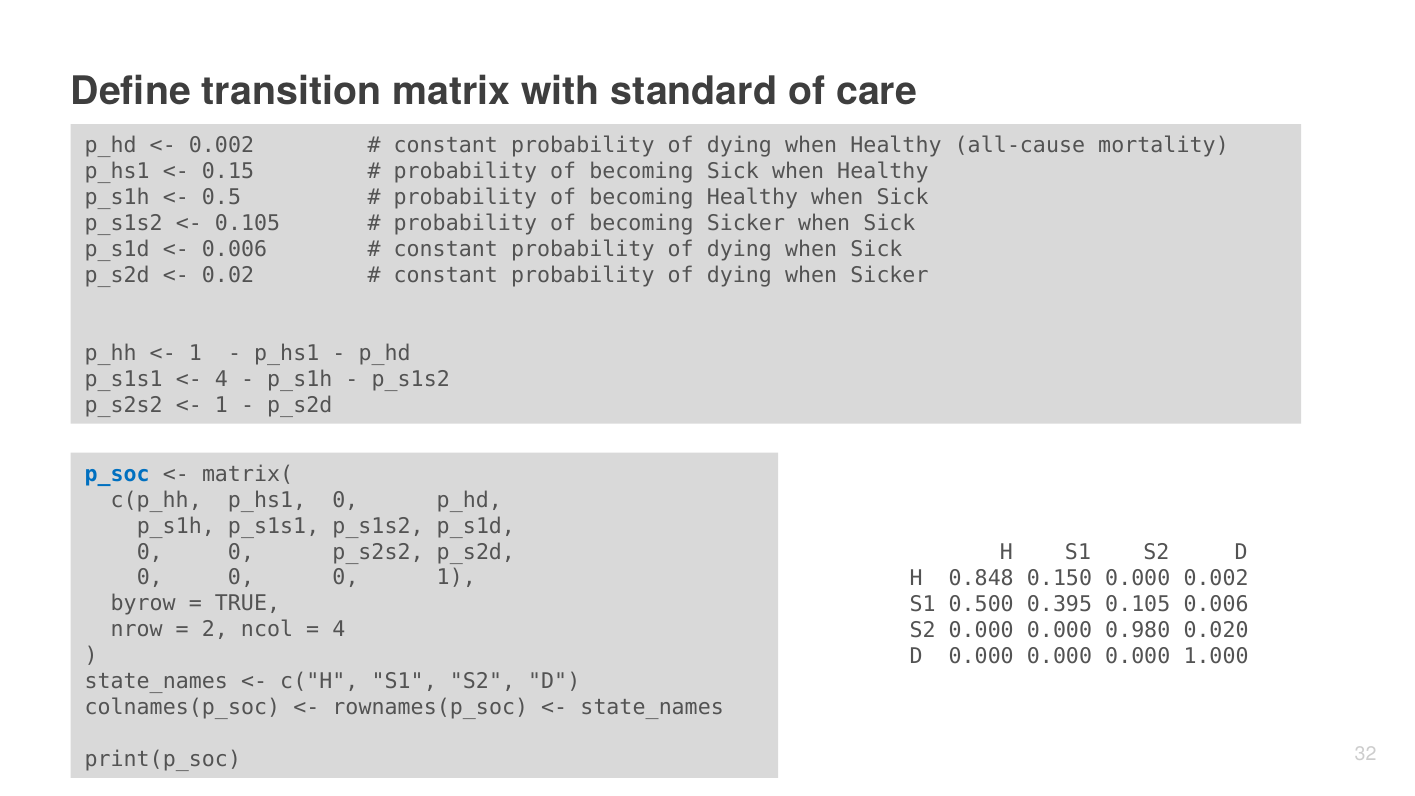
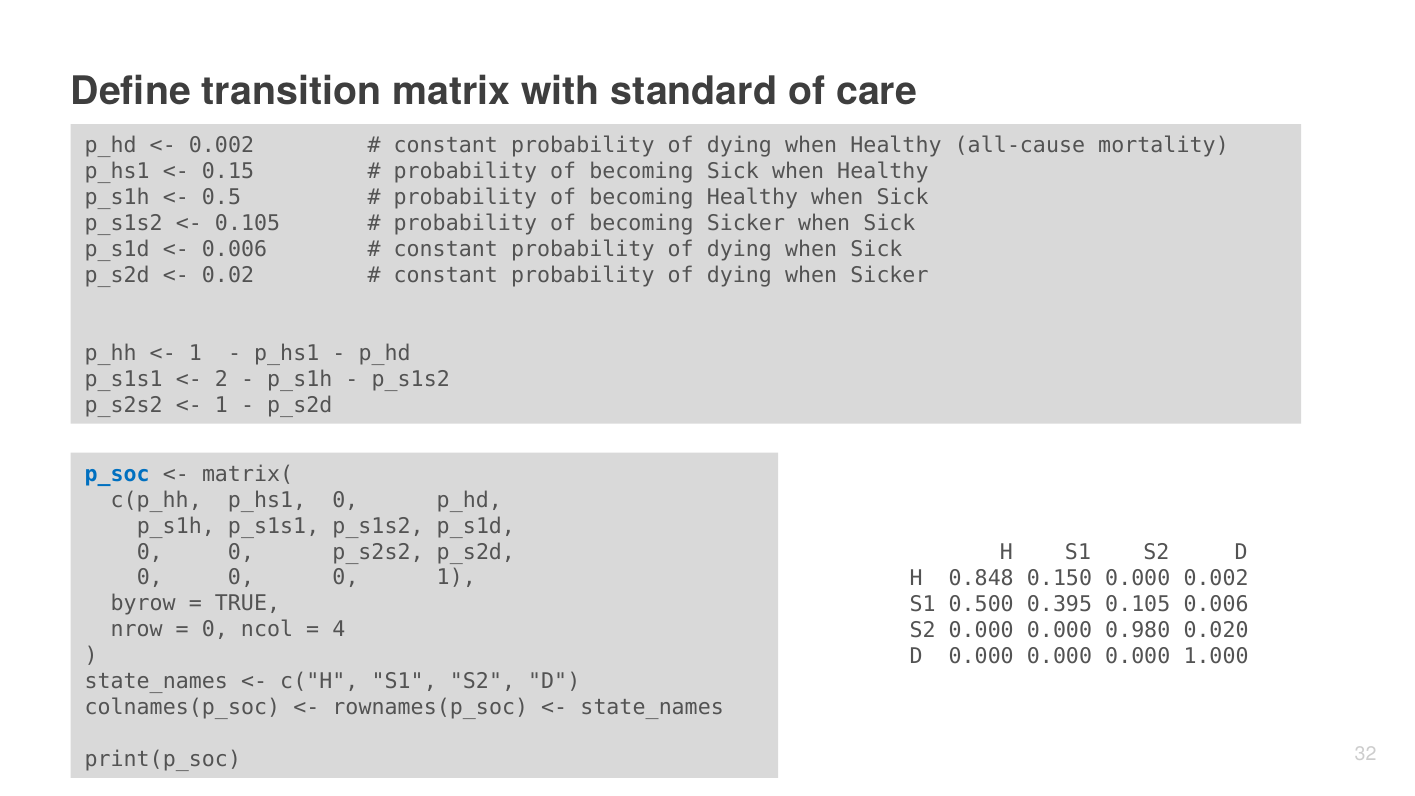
4: 4 -> 2 (221, 379)
2: 2 -> 0 (215, 630)
